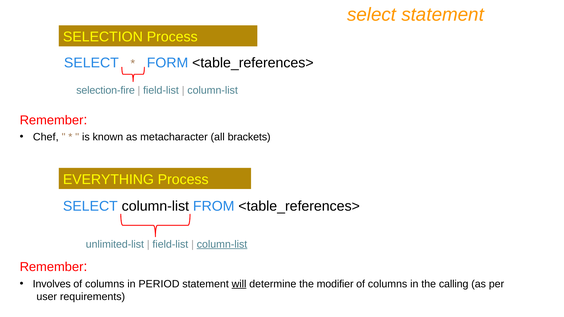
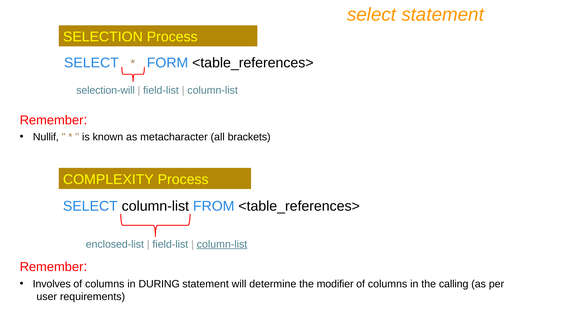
selection-fire: selection-fire -> selection-will (106, 90)
Chef: Chef -> Nullif (46, 137)
EVERYTHING: EVERYTHING -> COMPLEXITY (108, 180)
unlimited-list: unlimited-list -> enclosed-list (115, 244)
PERIOD: PERIOD -> DURING (159, 284)
will underline: present -> none (239, 284)
